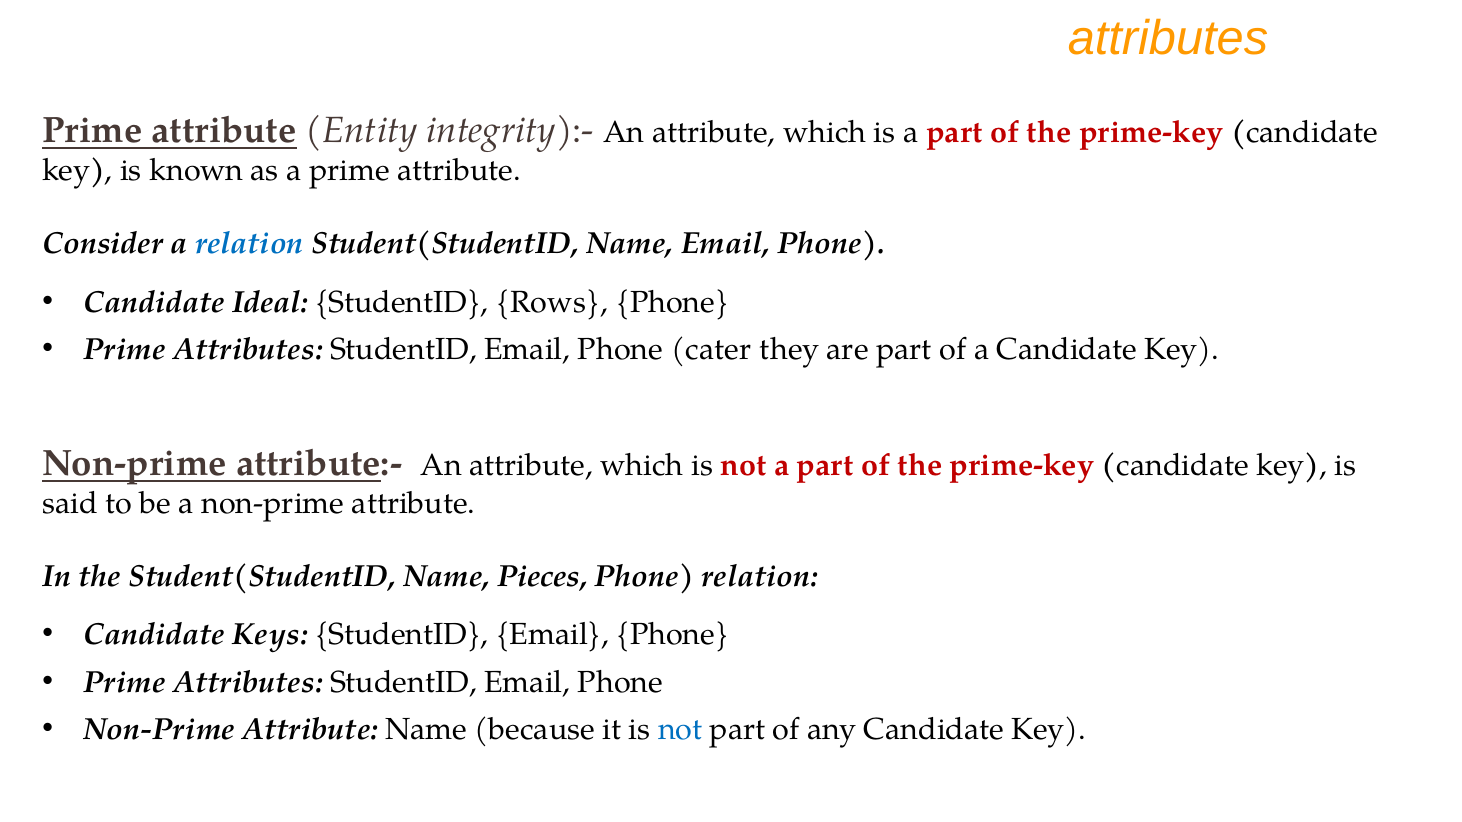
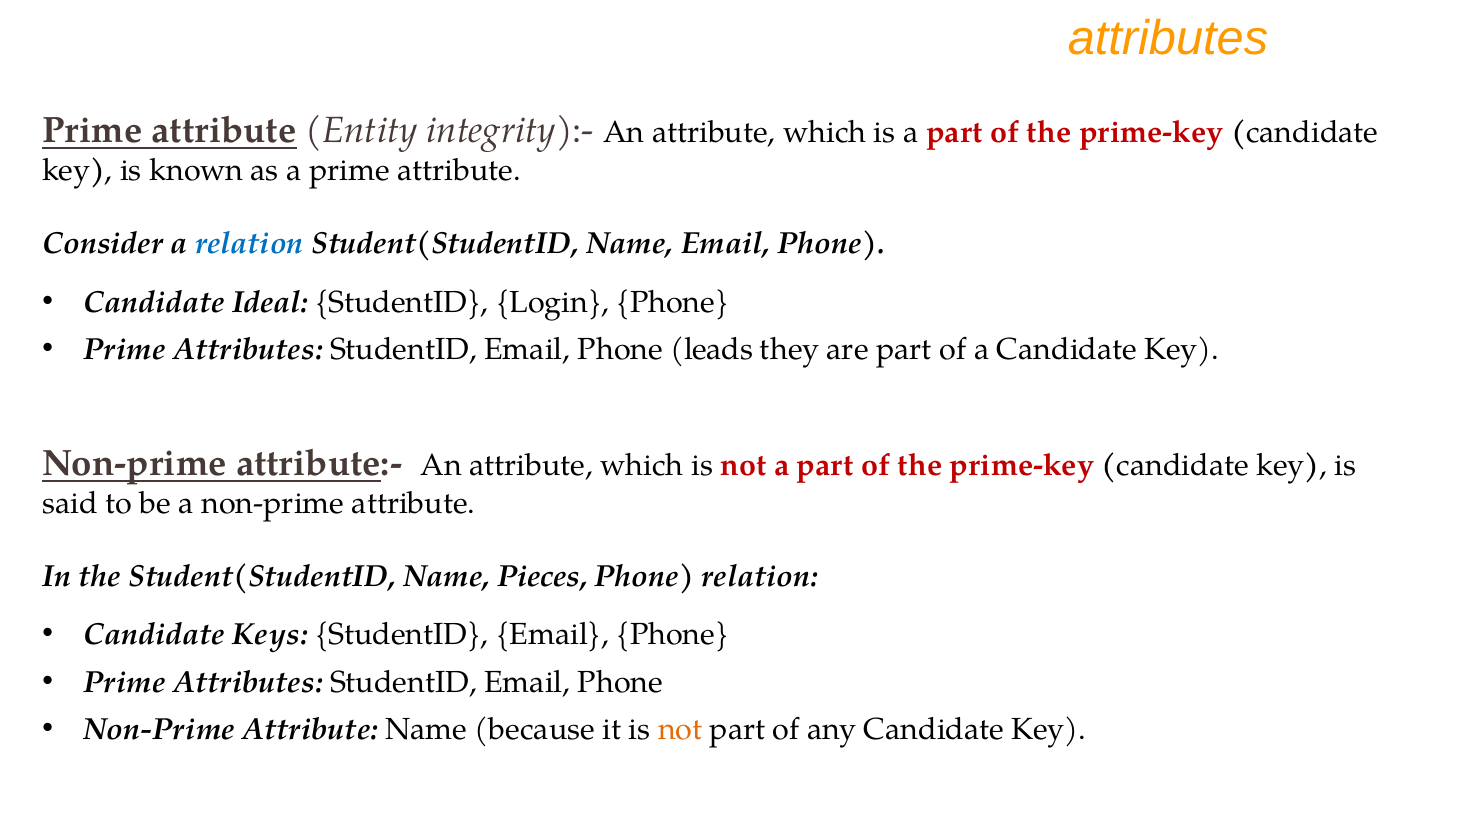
Rows: Rows -> Login (553, 302)
cater: cater -> leads (712, 350)
not colour: blue -> orange (680, 730)
